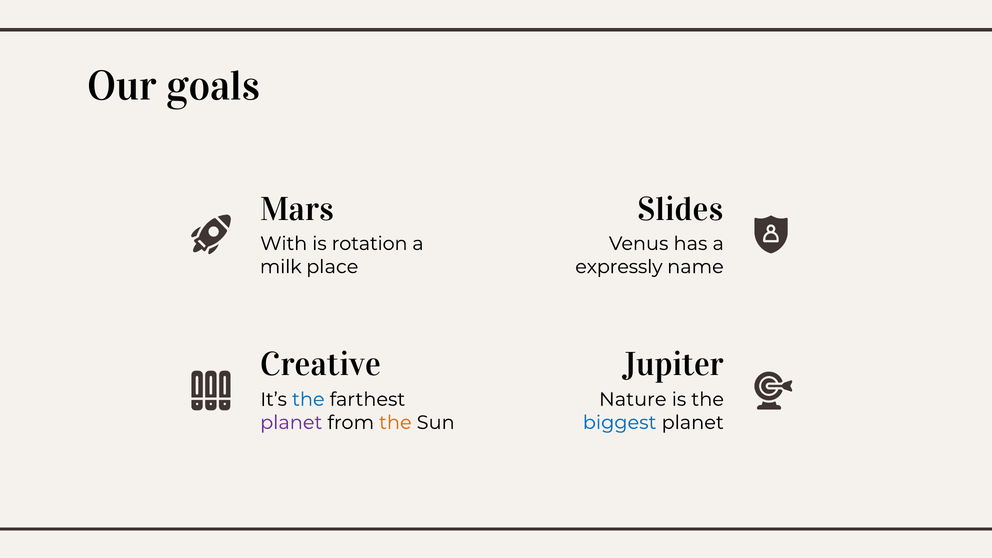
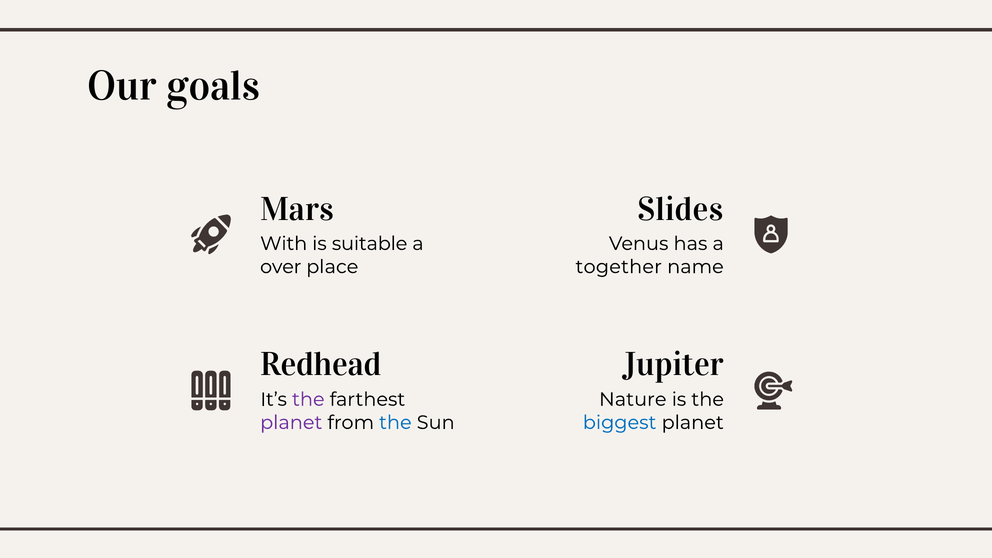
rotation: rotation -> suitable (370, 244)
milk: milk -> over (281, 267)
expressly: expressly -> together (619, 267)
Creative: Creative -> Redhead (321, 364)
the colour: blue -> purple (308, 399)
the colour: orange -> blue (395, 423)
